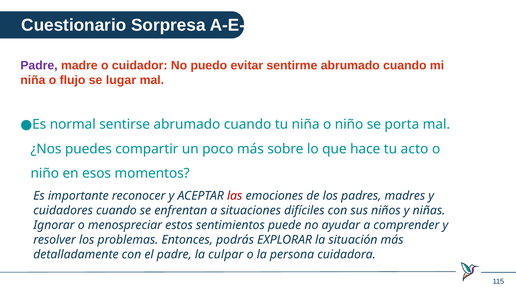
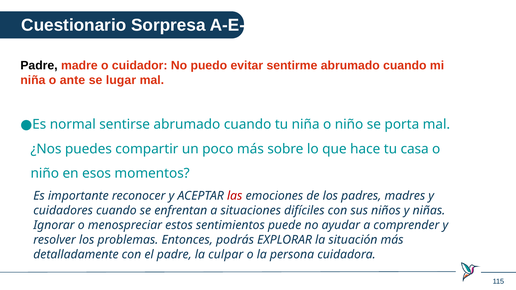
Padre colour: purple -> black (39, 66)
flujo: flujo -> ante (72, 80)
acto: acto -> casa (415, 149)
